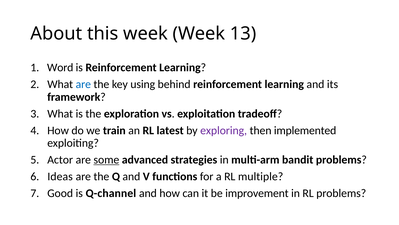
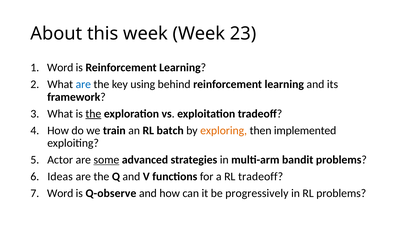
13: 13 -> 23 (243, 34)
the underline: none -> present (93, 113)
latest: latest -> batch (170, 130)
exploring colour: purple -> orange (224, 130)
RL multiple: multiple -> tradeoff (261, 176)
Good: Good -> Word (60, 193)
Q-channel: Q-channel -> Q-observe (111, 193)
improvement: improvement -> progressively (257, 193)
